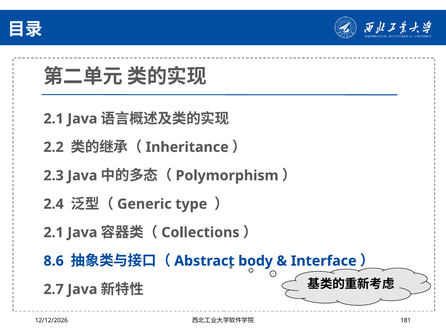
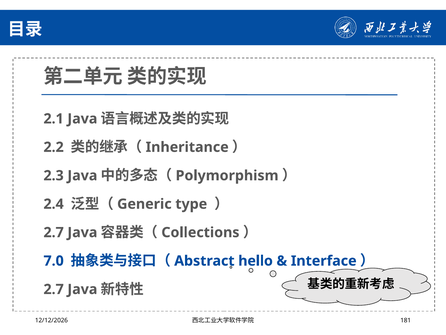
2.1: 2.1 -> 2.7 (54, 232)
8.6: 8.6 -> 7.0 (54, 261)
body: body -> hello (256, 261)
